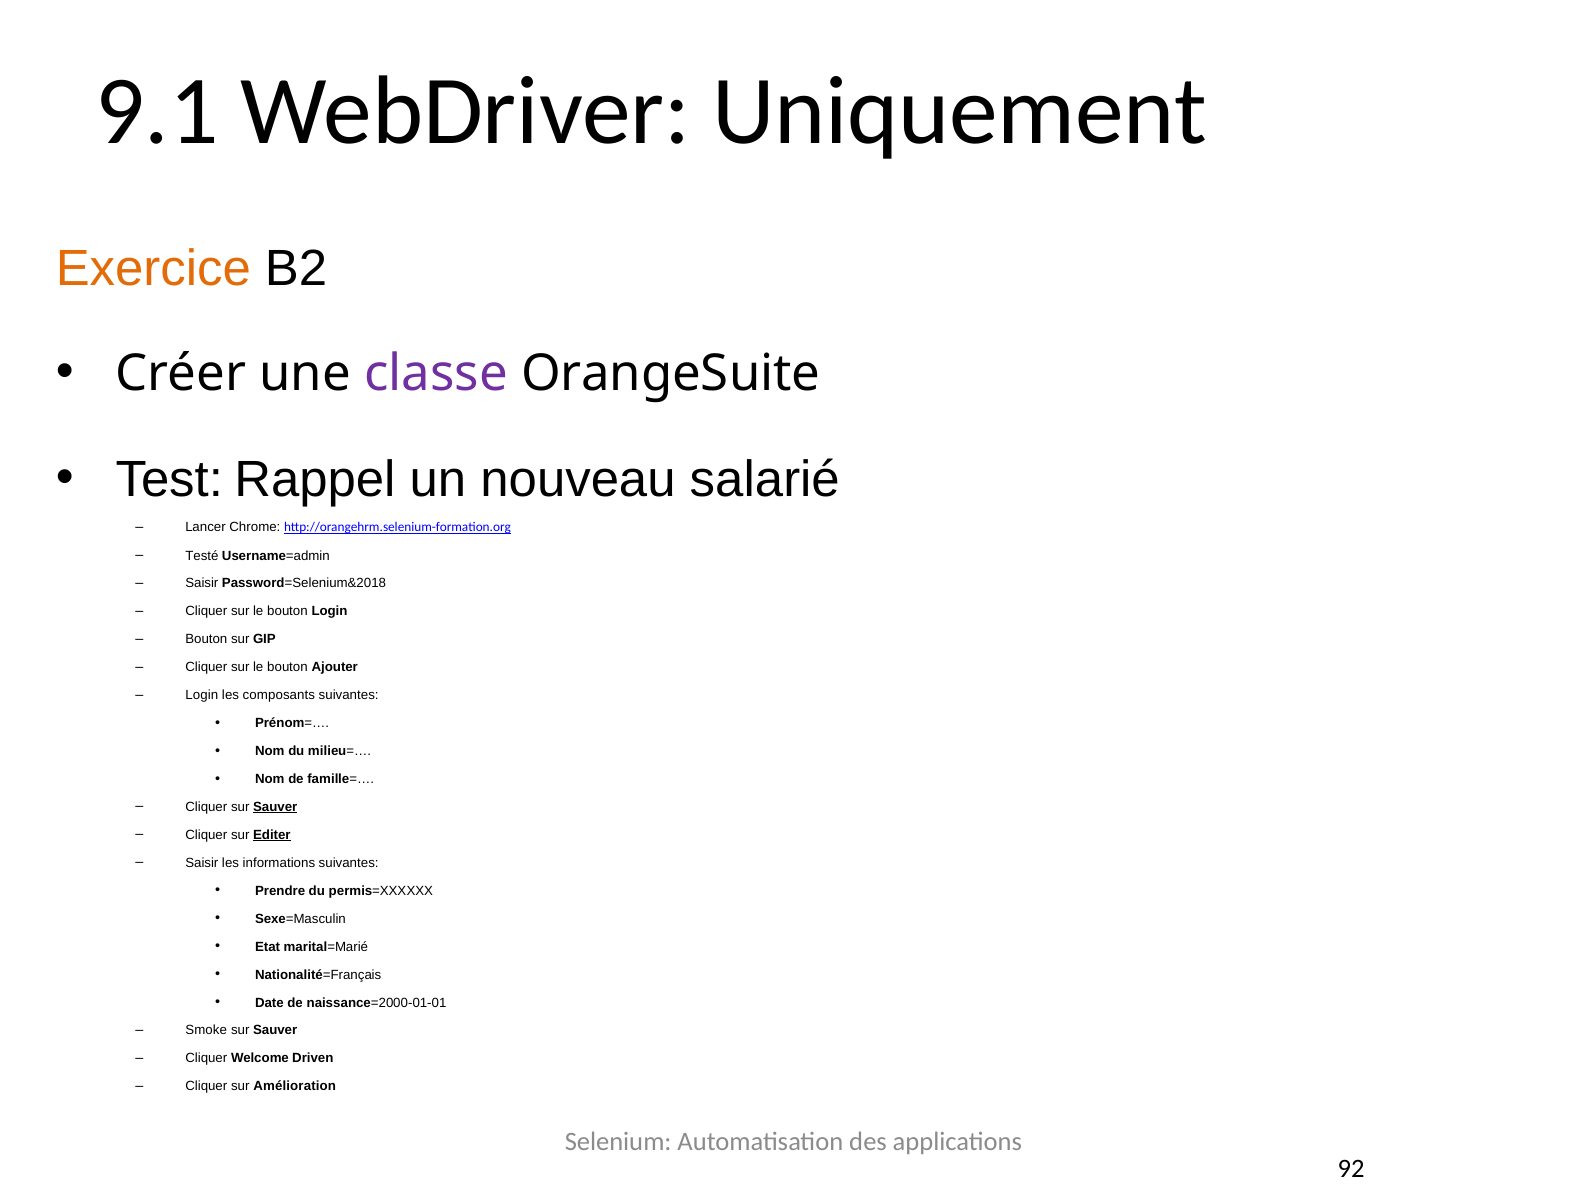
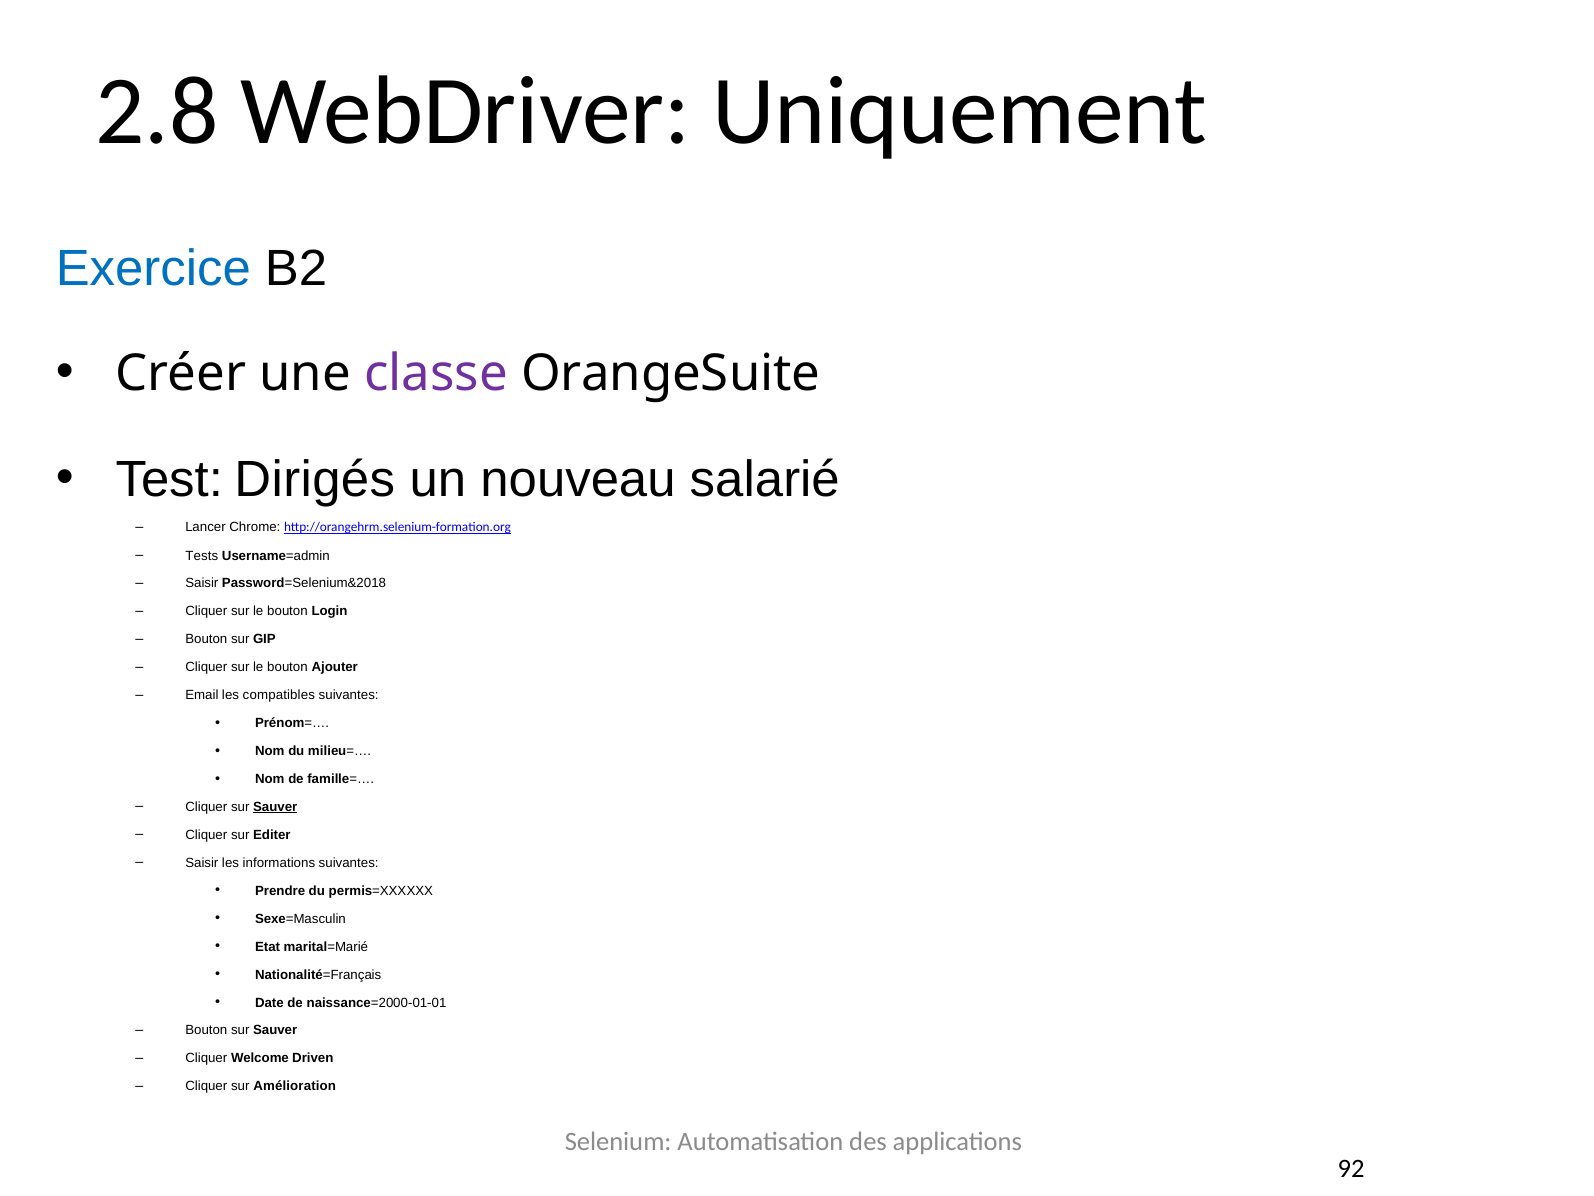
9.1: 9.1 -> 2.8 (157, 112)
Exercice colour: orange -> blue (153, 269)
Rappel: Rappel -> Dirigés (315, 479)
Testé: Testé -> Tests (202, 555)
Login: Login -> Email (202, 695)
composants: composants -> compatibles (279, 695)
Editer underline: present -> none (272, 835)
Smoke: Smoke -> Bouton (206, 1030)
